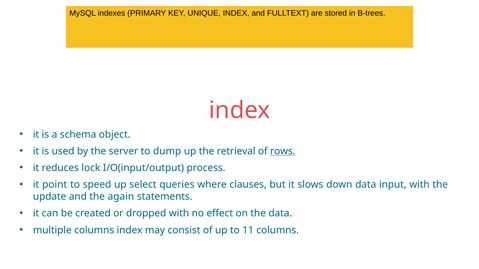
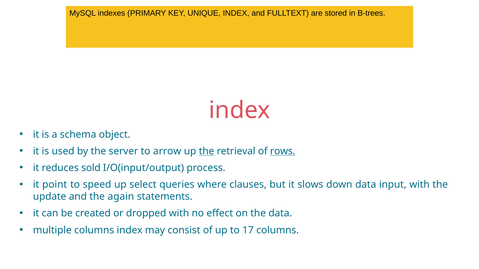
dump: dump -> arrow (167, 151)
the underline: none -> present (207, 151)
lock: lock -> sold (91, 168)
11: 11 -> 17 (248, 230)
